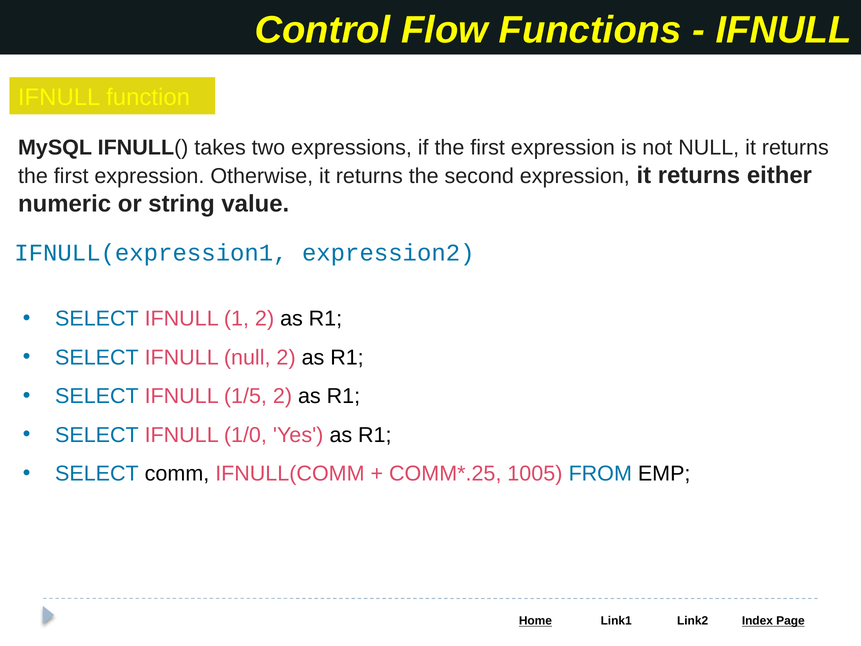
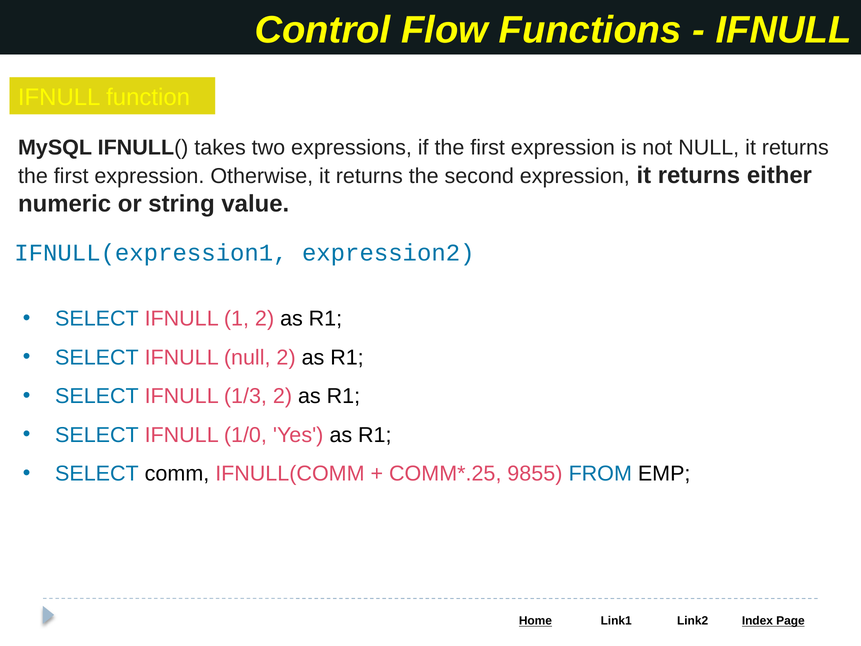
1/5: 1/5 -> 1/3 (245, 396)
1005: 1005 -> 9855 (535, 474)
